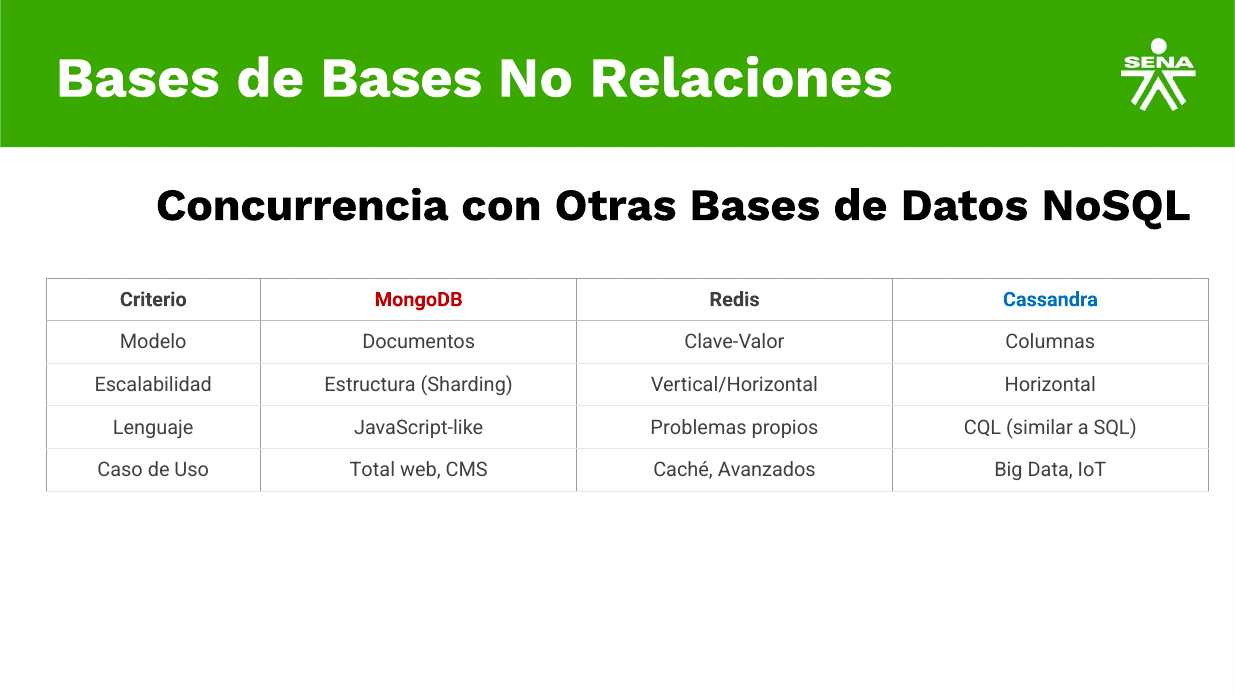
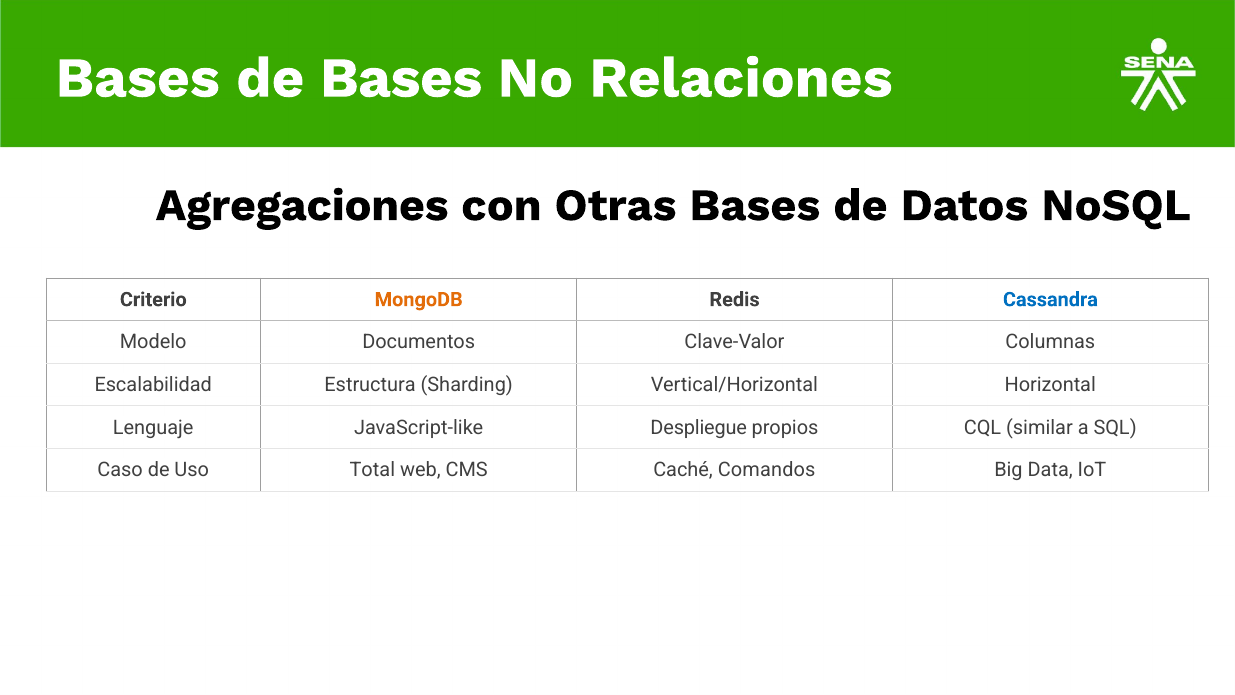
Concurrencia: Concurrencia -> Agregaciones (302, 205)
MongoDB colour: red -> orange (419, 299)
Problemas: Problemas -> Despliegue (699, 427)
Avanzados: Avanzados -> Comandos (767, 470)
